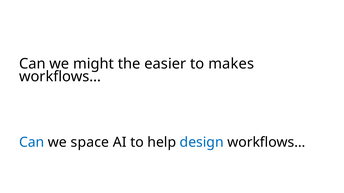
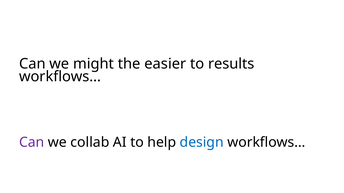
makes: makes -> results (231, 64)
Can colour: blue -> purple (32, 143)
space: space -> collab (90, 143)
